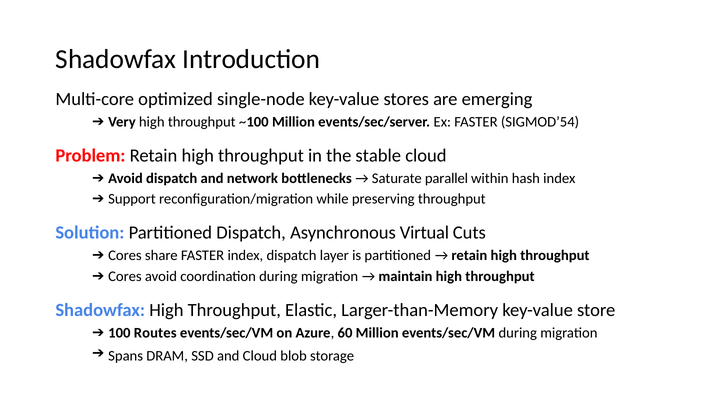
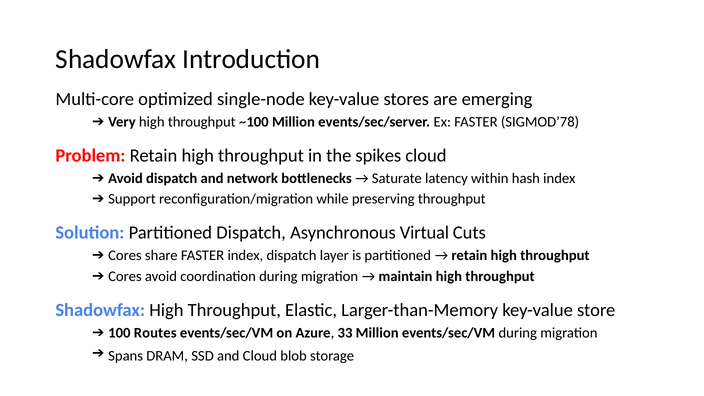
SIGMOD’54: SIGMOD’54 -> SIGMOD’78 (540, 122)
stable: stable -> spikes (378, 156)
parallel: parallel -> latency (446, 178)
60: 60 -> 33 (345, 333)
